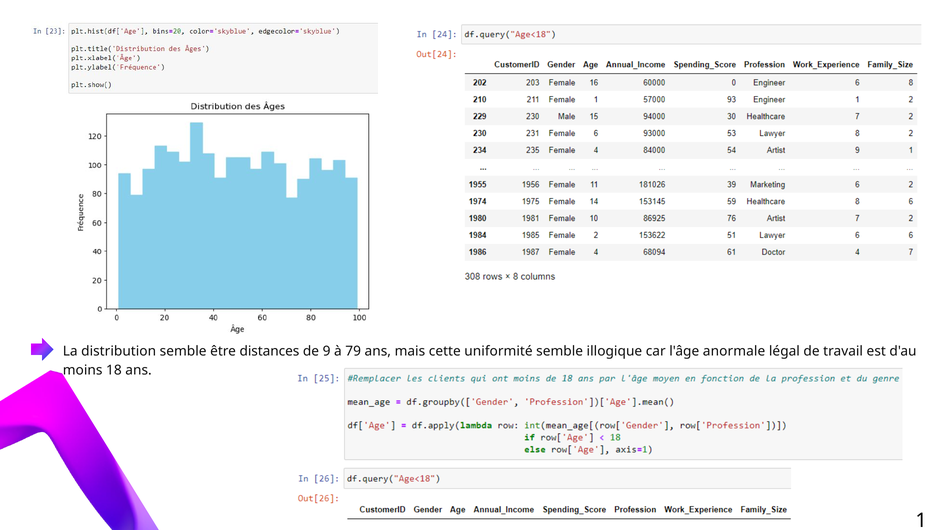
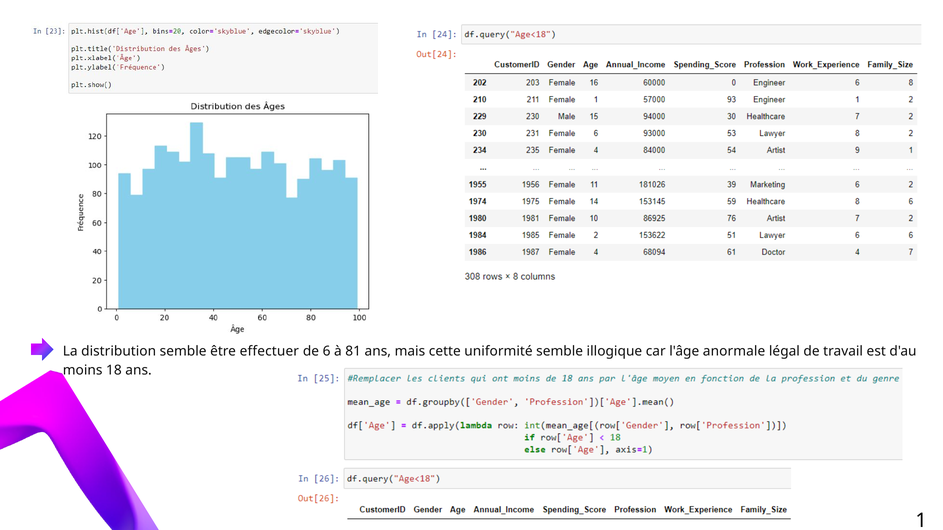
distances: distances -> effectuer (269, 351)
9: 9 -> 6 (327, 351)
79: 79 -> 81 (353, 351)
